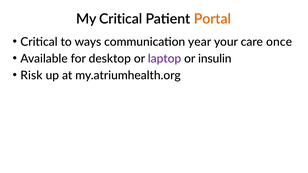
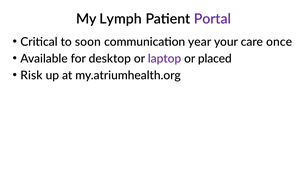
My Critical: Critical -> Lymph (121, 19)
Portal colour: orange -> purple (212, 19)
ways: ways -> soon (88, 42)
insulin: insulin -> placed (215, 59)
